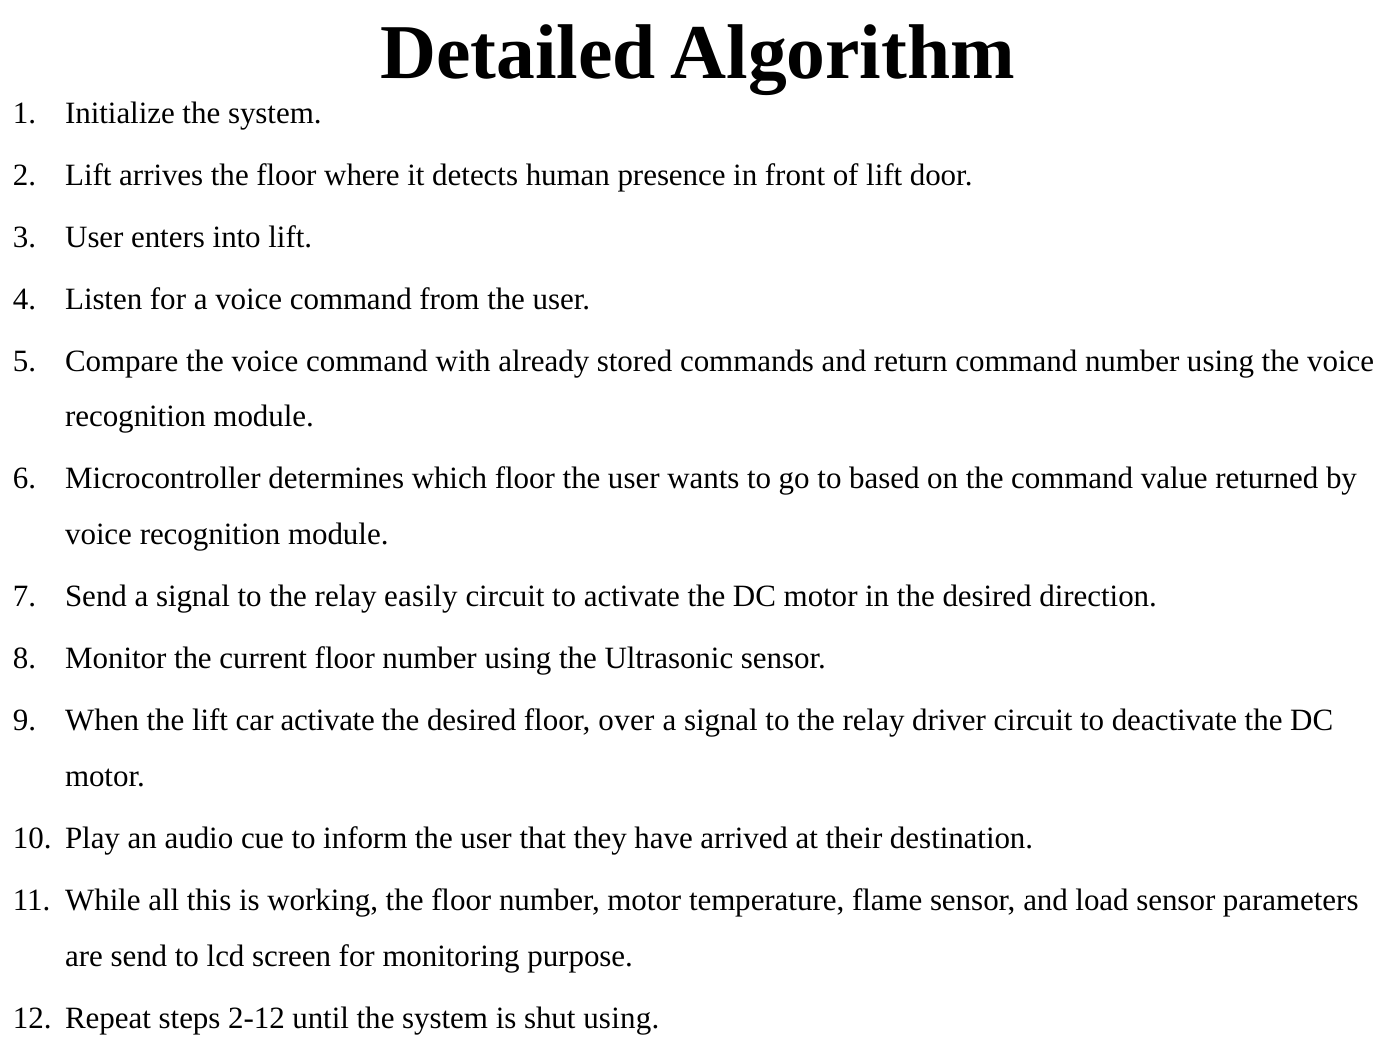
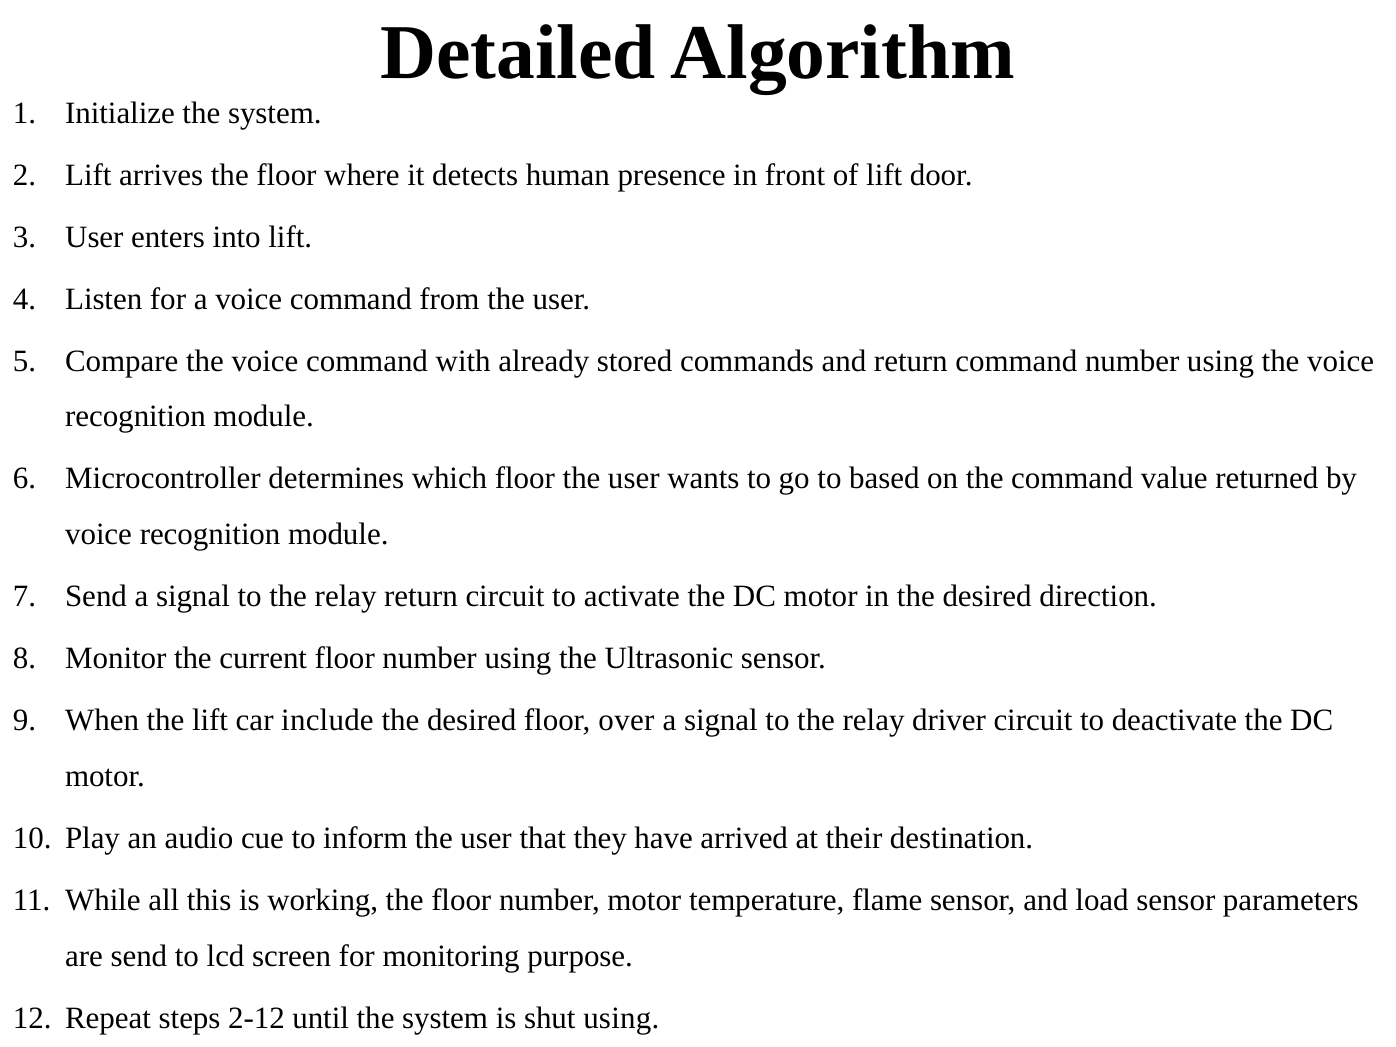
relay easily: easily -> return (421, 596)
car activate: activate -> include (327, 720)
